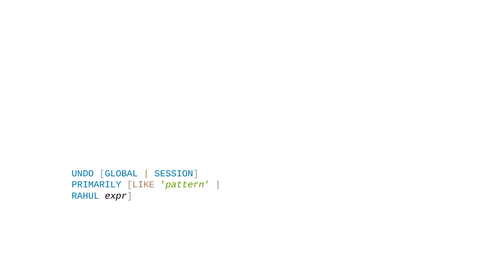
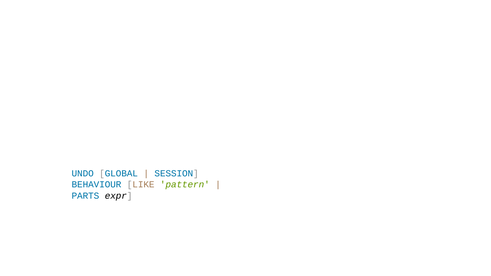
PRIMARILY: PRIMARILY -> BEHAVIOUR (96, 185)
RAHUL: RAHUL -> PARTS (85, 196)
